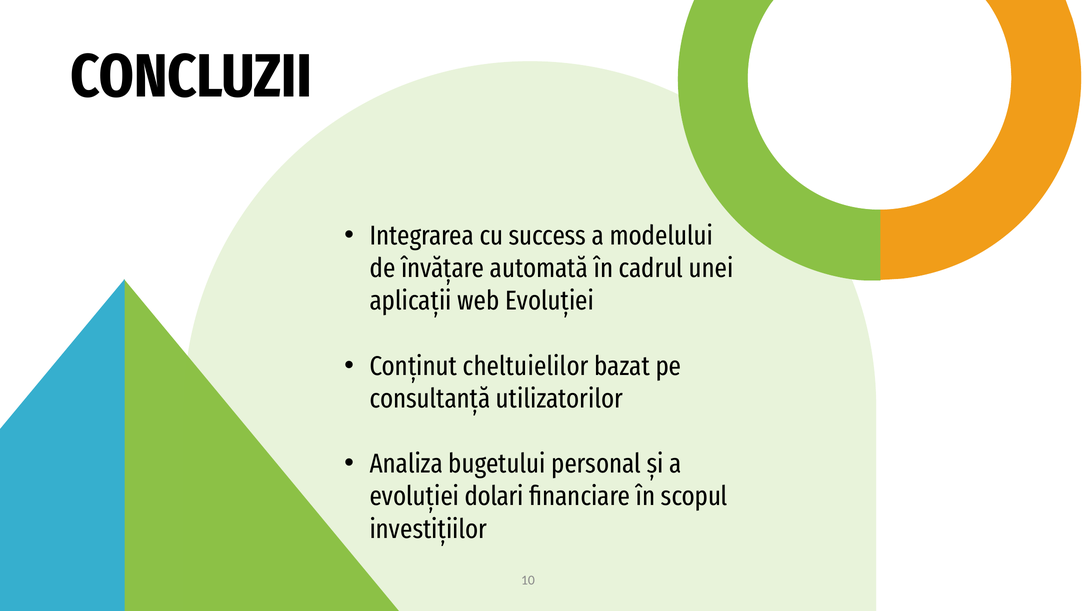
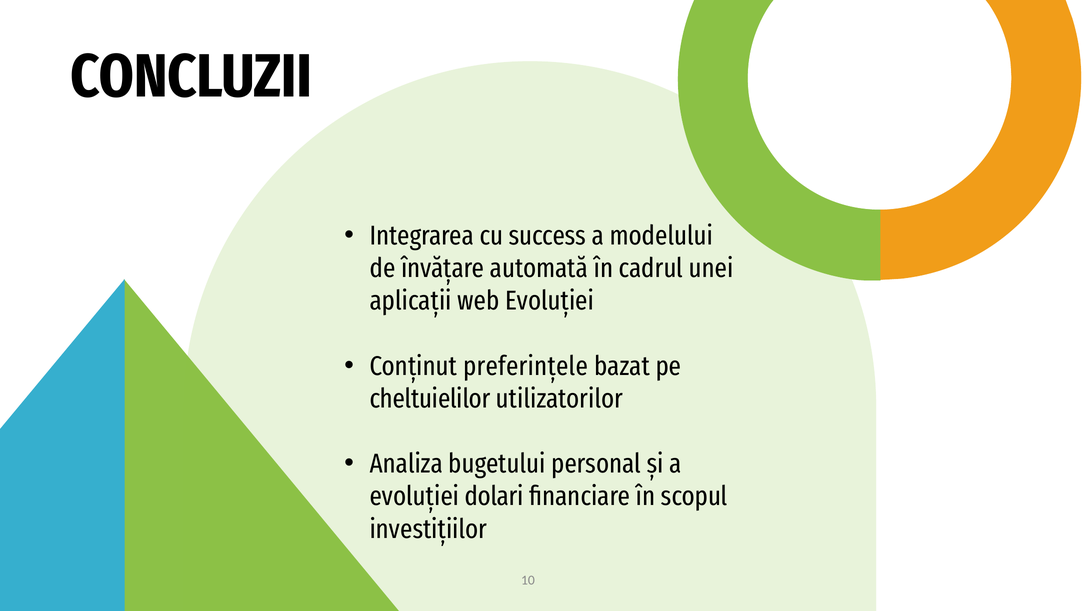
cheltuielilor: cheltuielilor -> preferințele (526, 366)
consultanță: consultanță -> cheltuielilor (430, 399)
